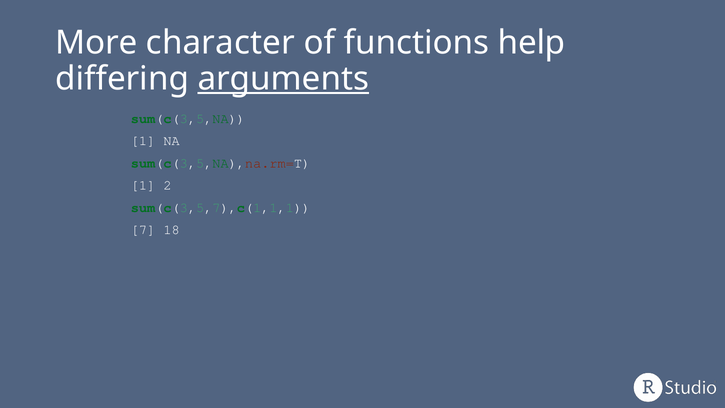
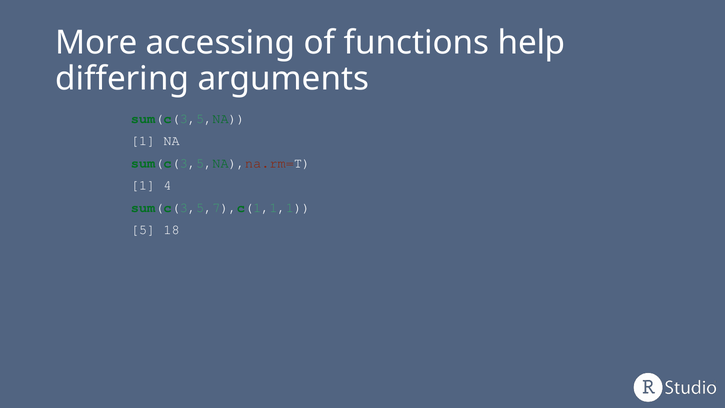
character: character -> accessing (221, 43)
arguments underline: present -> none (283, 79)
2: 2 -> 4 (168, 185)
7: 7 -> 5 (143, 230)
